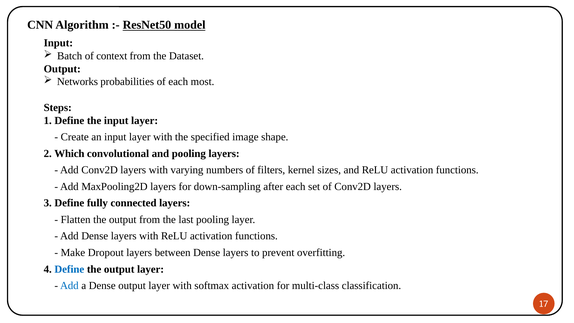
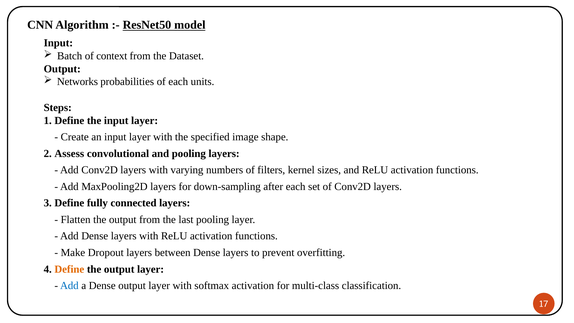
most: most -> units (203, 82)
Which: Which -> Assess (69, 153)
Define colour: blue -> orange (69, 269)
